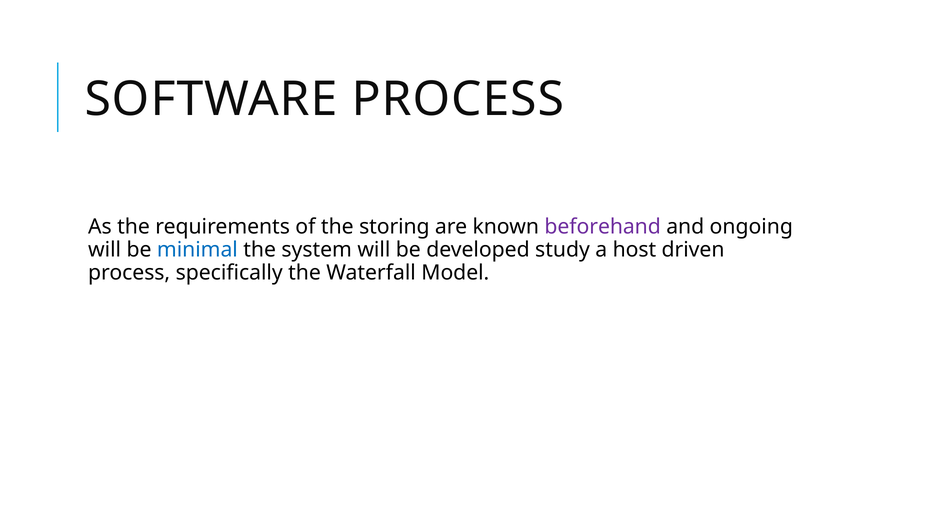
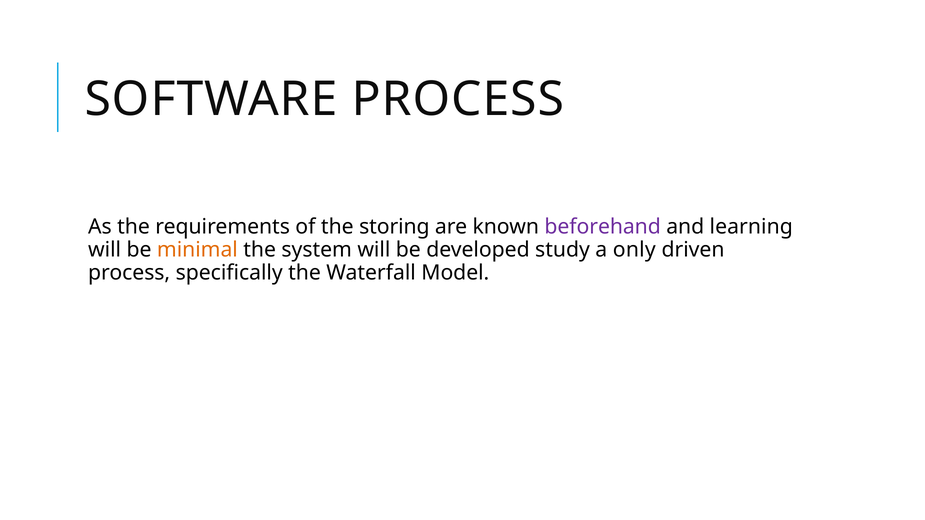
ongoing: ongoing -> learning (751, 227)
minimal colour: blue -> orange (197, 250)
host: host -> only (634, 250)
